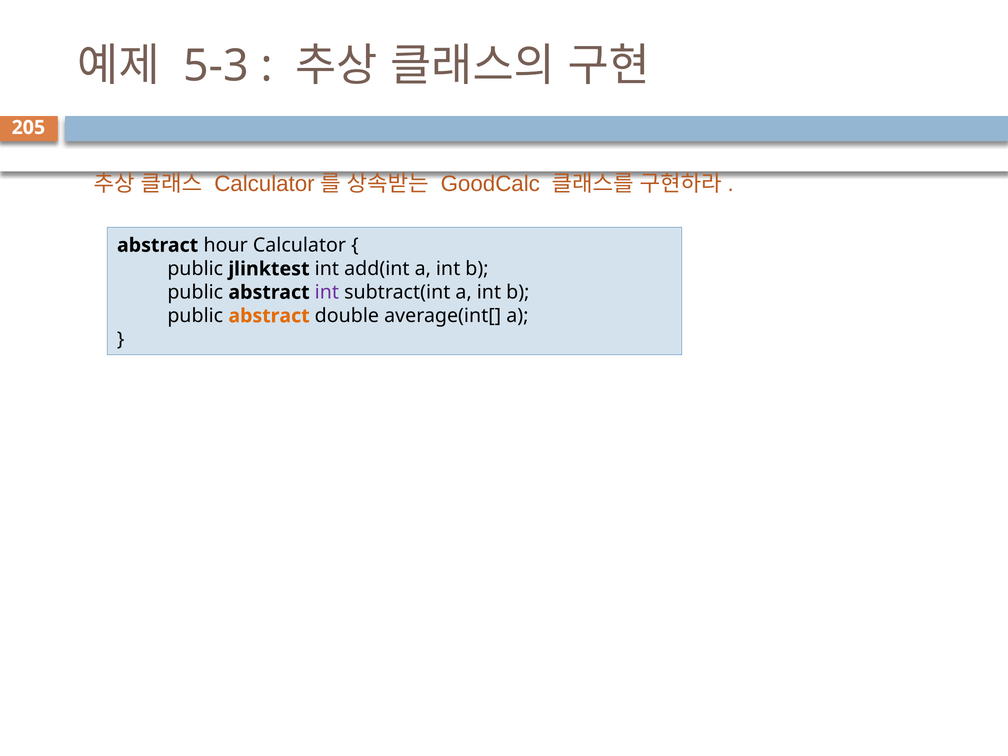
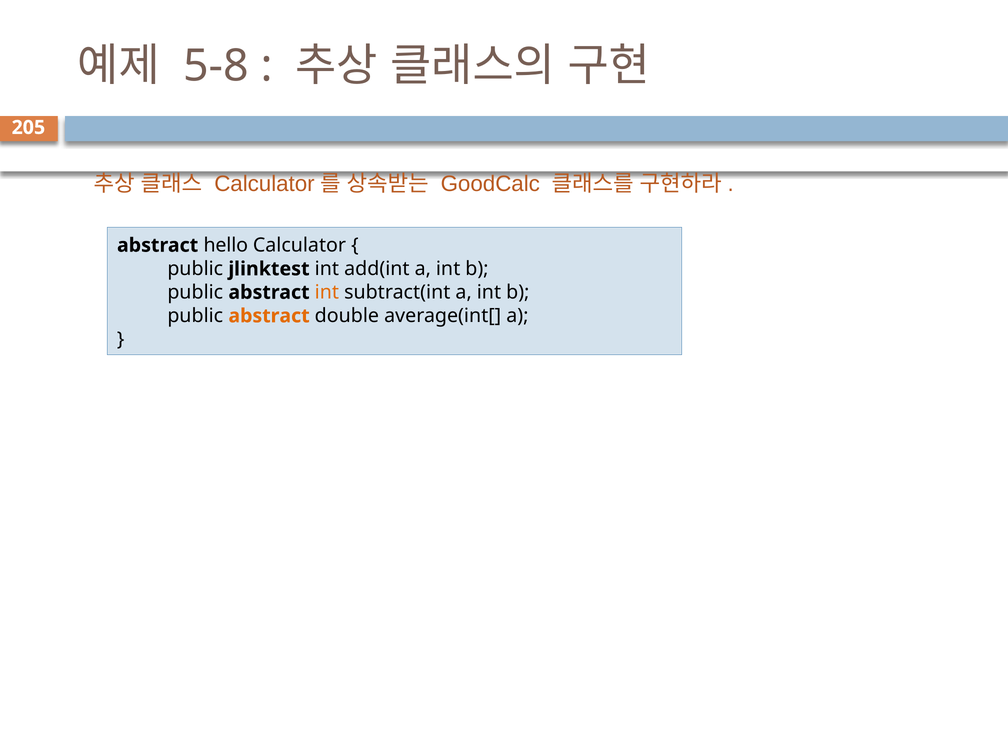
5-3: 5-3 -> 5-8 (216, 66)
hour: hour -> hello (226, 245)
int colour: purple -> orange (327, 292)
